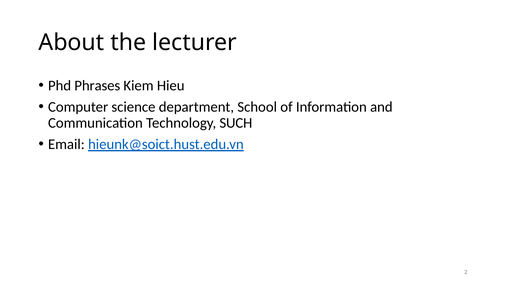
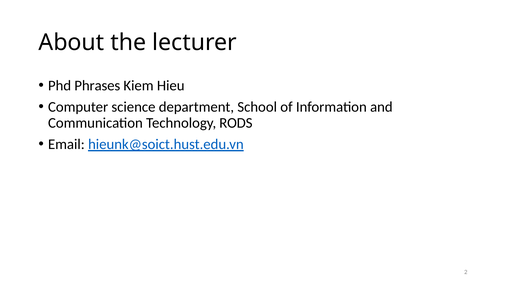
SUCH: SUCH -> RODS (236, 123)
